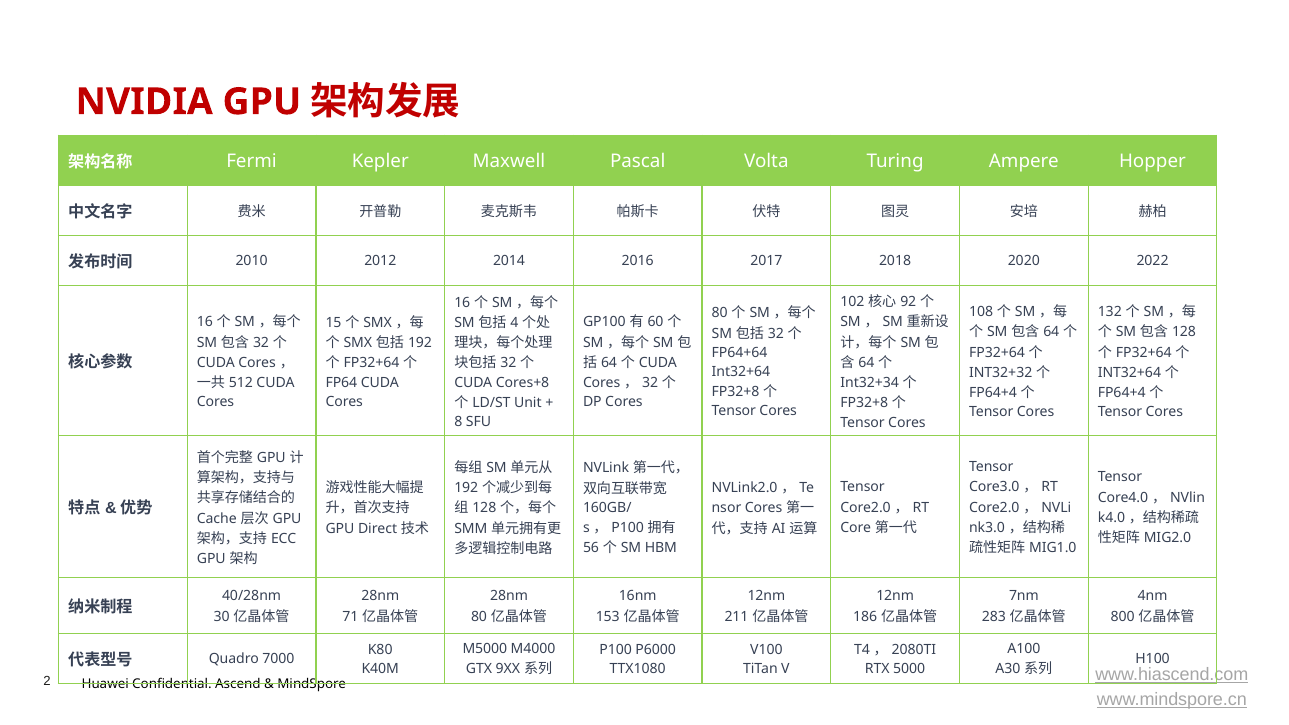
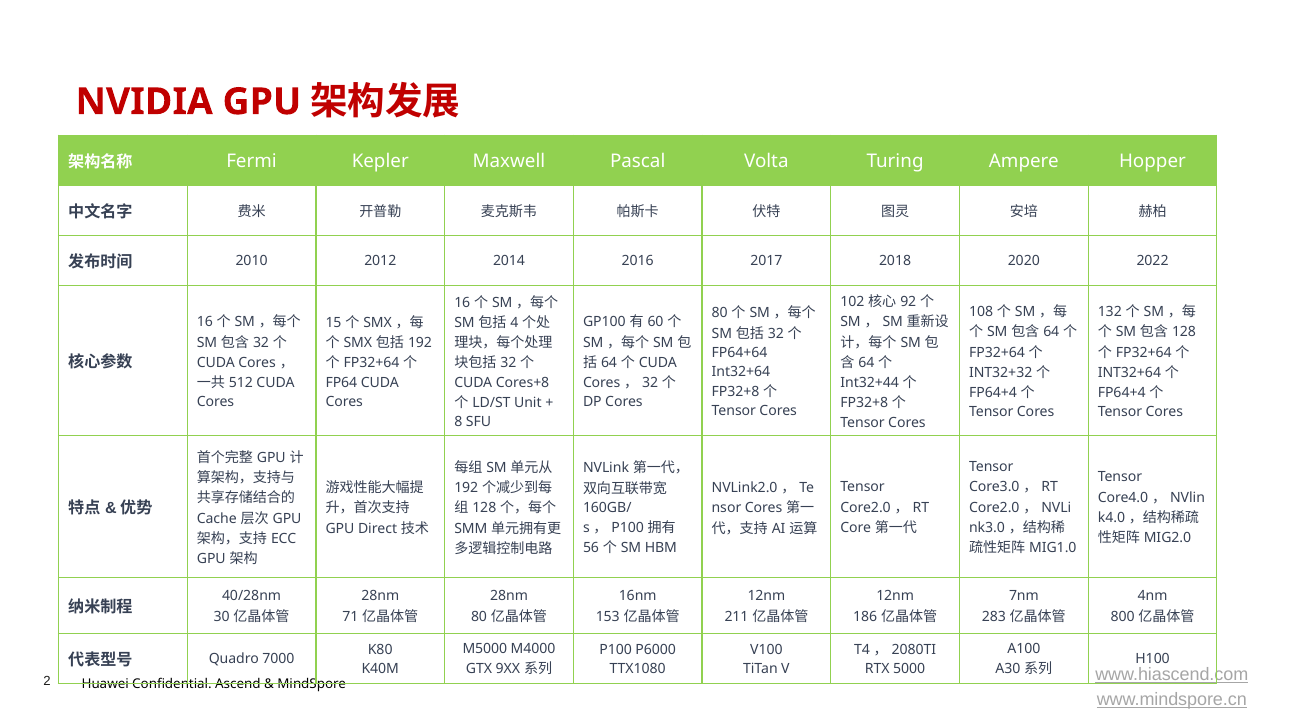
Int32+34: Int32+34 -> Int32+44 (870, 383)
